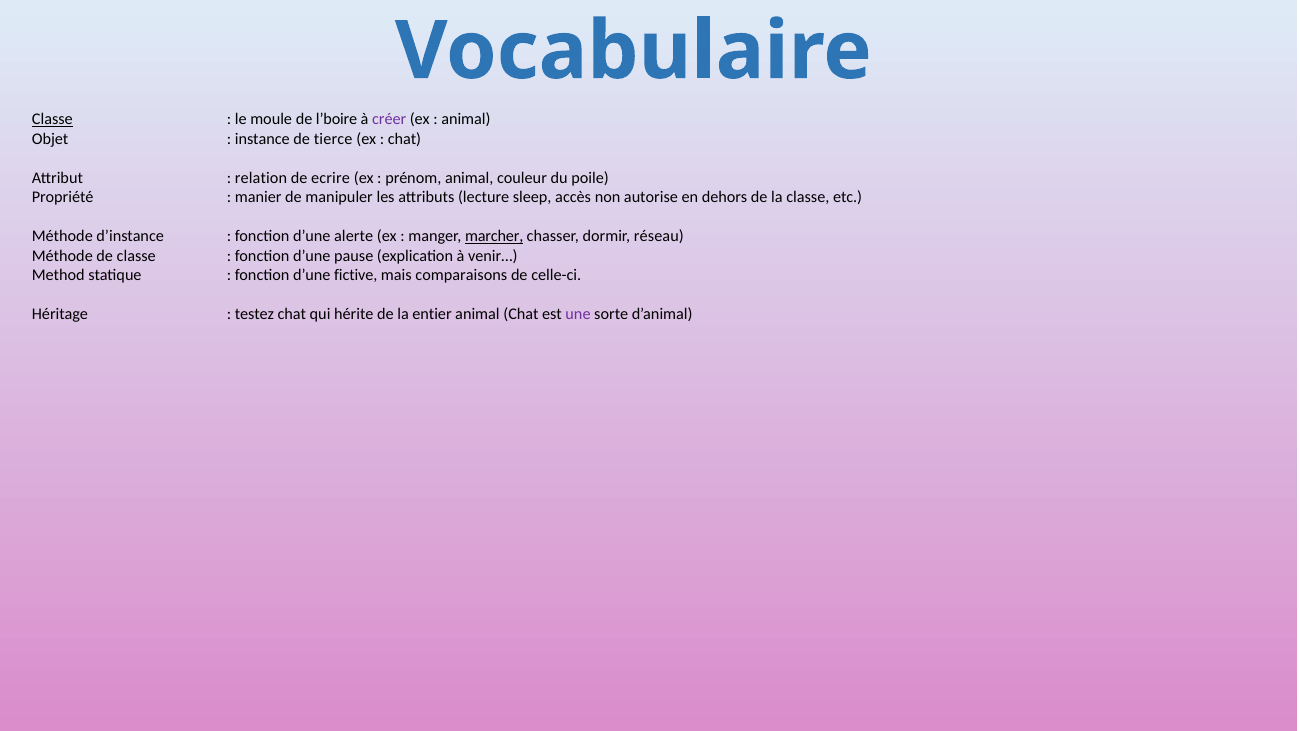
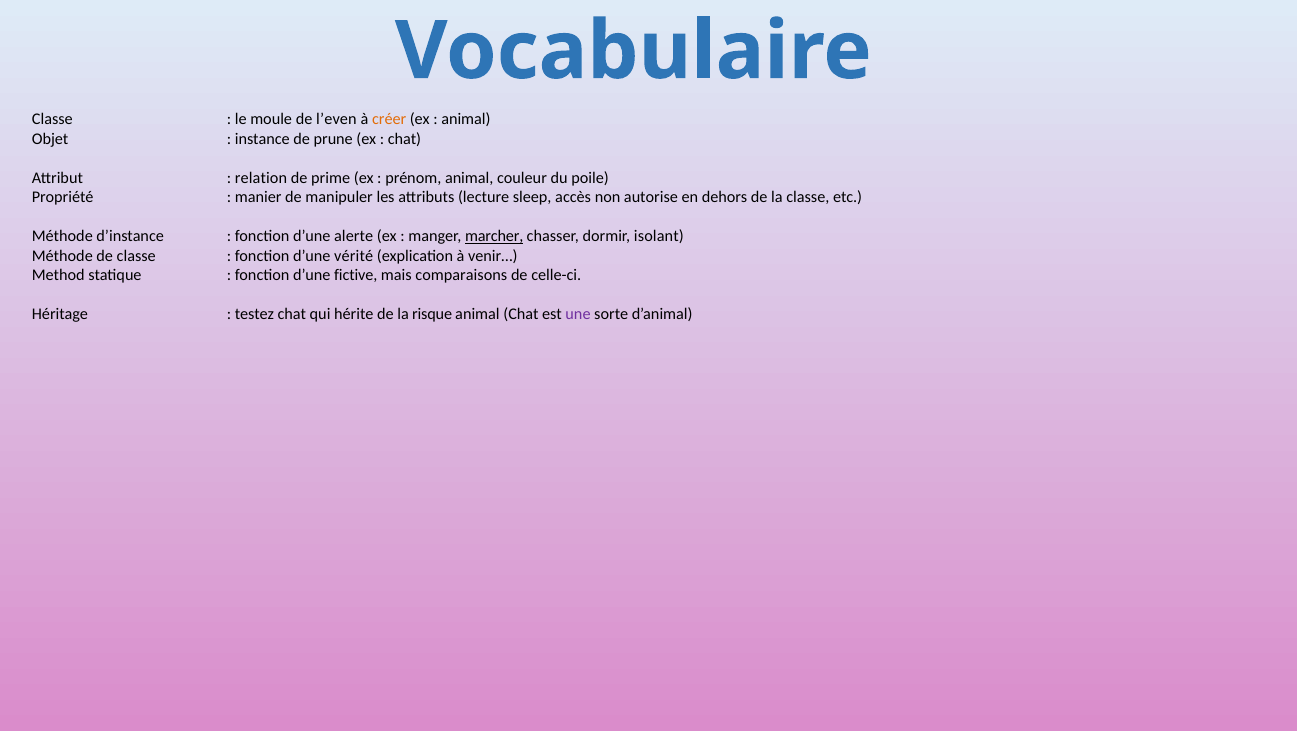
Classe underline: present -> none (52, 119)
l’boire: l’boire -> l’even (336, 119)
créer colour: purple -> orange (389, 119)
tierce: tierce -> prune (333, 139)
ecrire: ecrire -> prime (331, 178)
réseau: réseau -> isolant (659, 236)
pause: pause -> vérité (354, 256)
entier: entier -> risque (432, 314)
